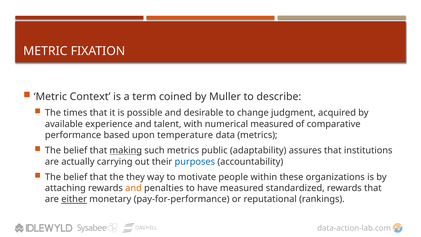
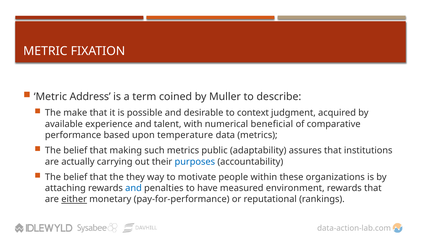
Context: Context -> Address (90, 97)
times: times -> make (75, 113)
change: change -> context (253, 113)
numerical measured: measured -> beneficial (272, 124)
making underline: present -> none (126, 150)
and colour: orange -> blue (134, 188)
standardized: standardized -> environment (295, 188)
